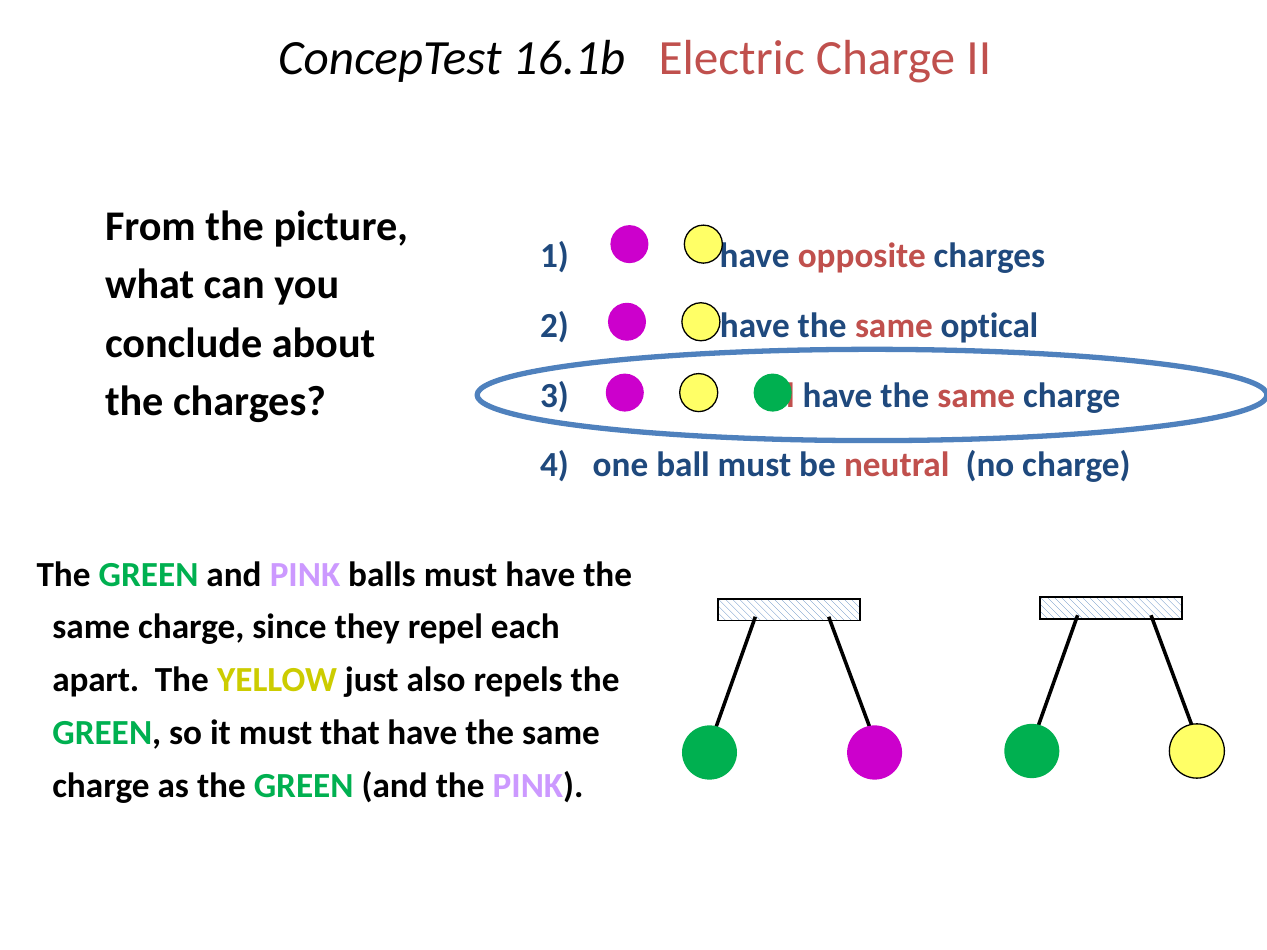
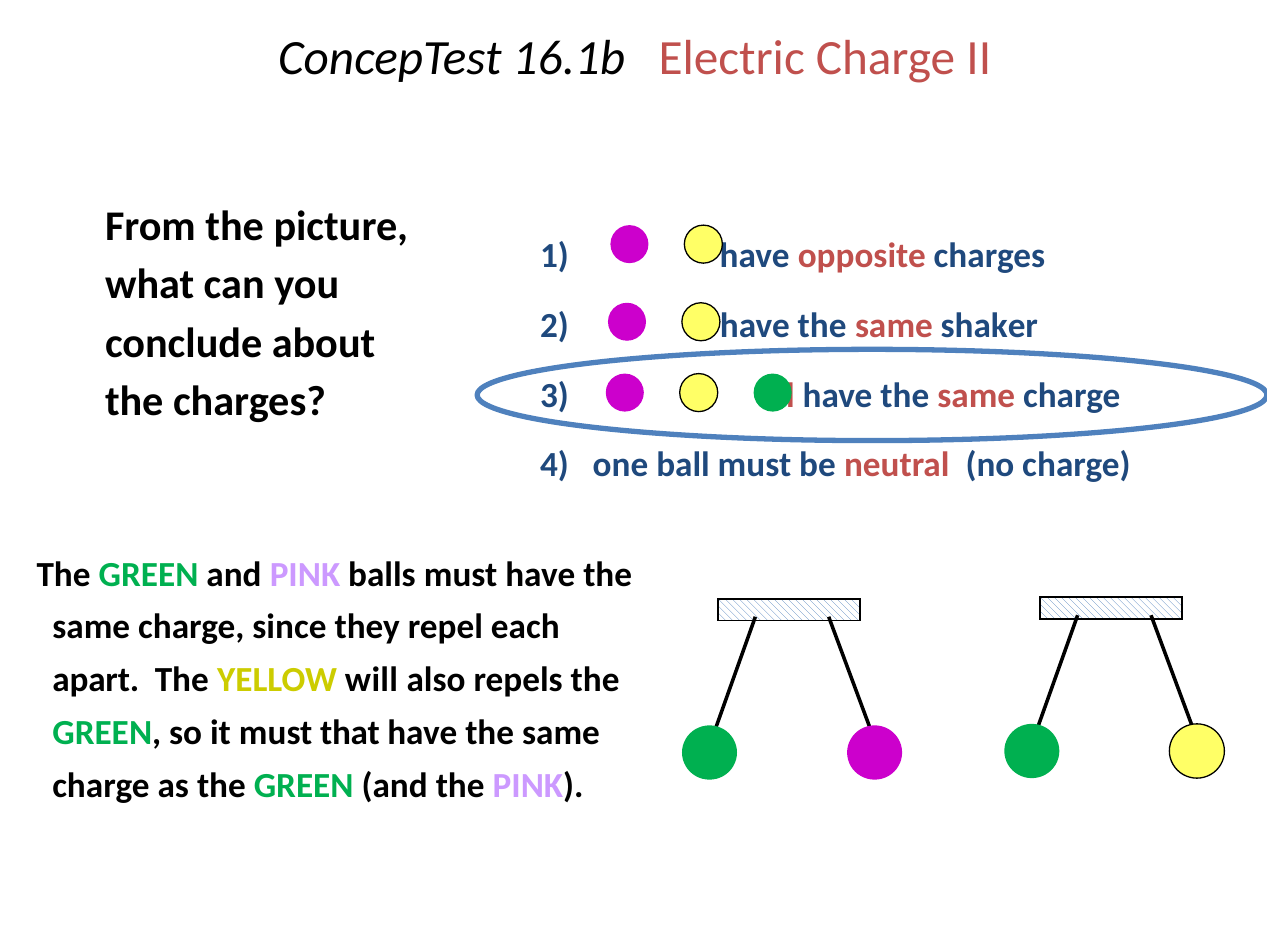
optical: optical -> shaker (989, 326)
just: just -> will (372, 680)
